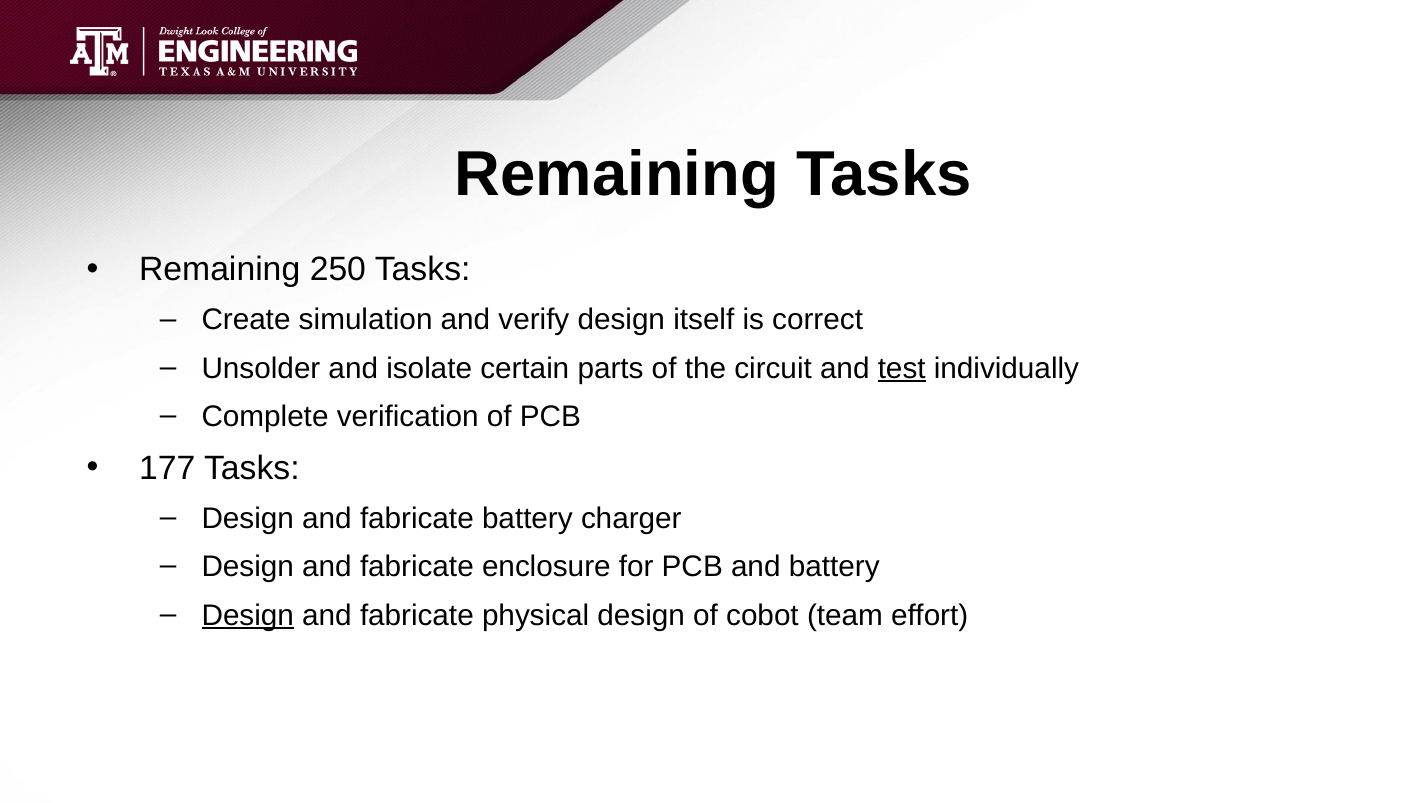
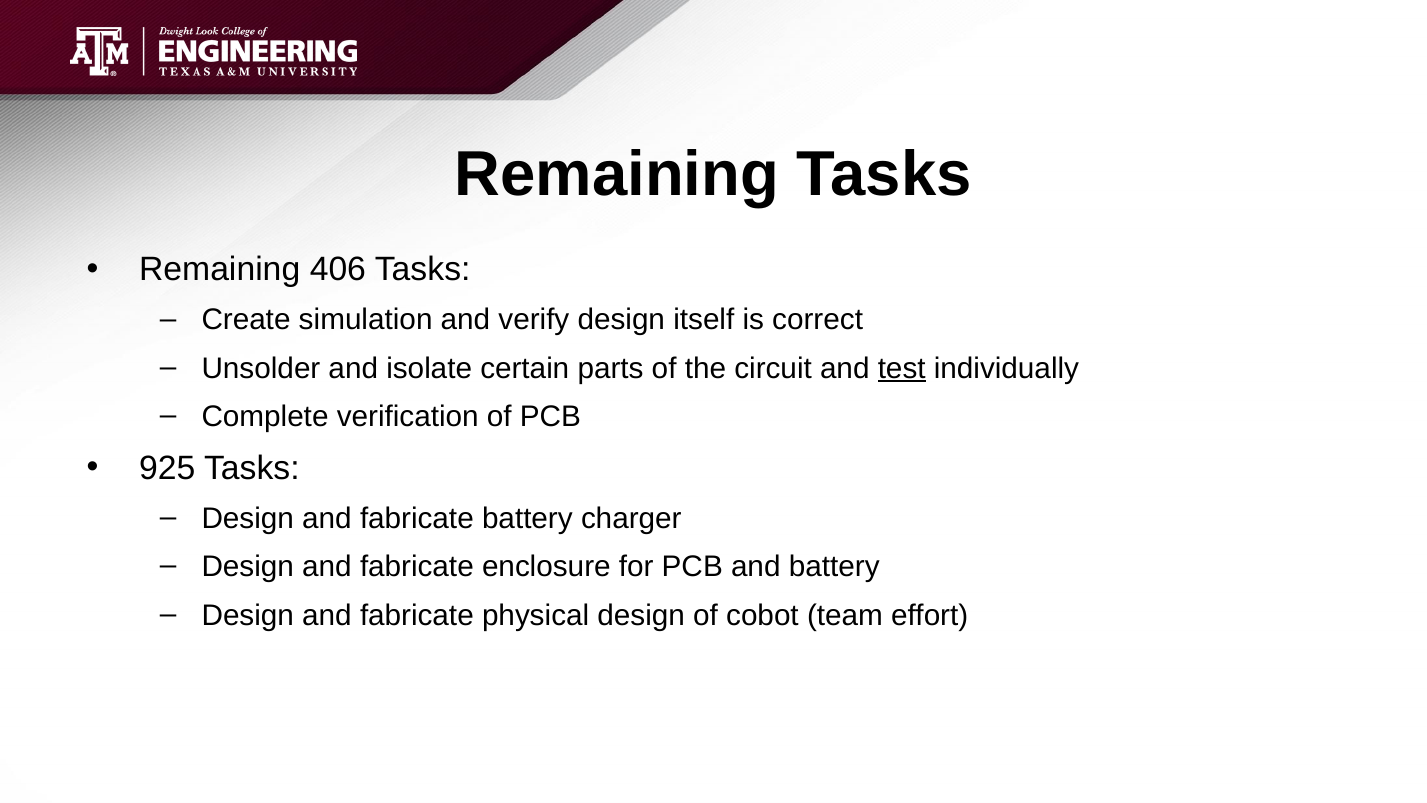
250: 250 -> 406 (338, 270)
177: 177 -> 925 (167, 468)
Design underline: present -> none (248, 615)
